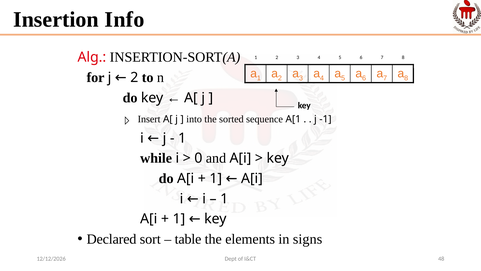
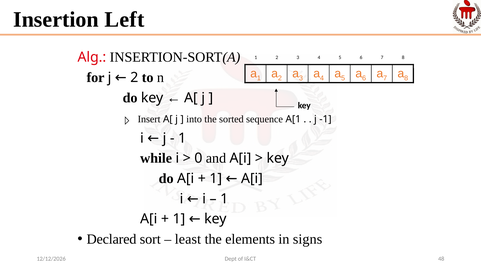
Info: Info -> Left (124, 19)
table: table -> least (188, 239)
